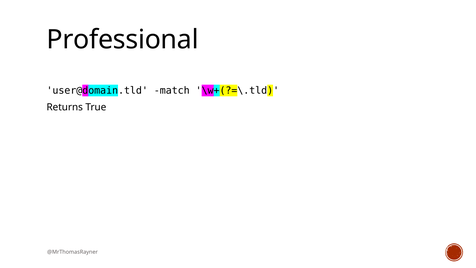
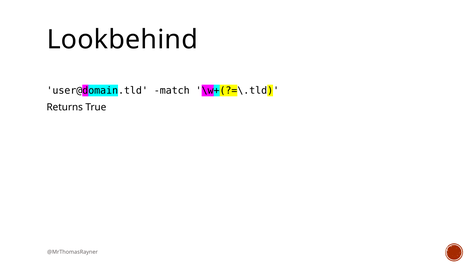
Professional: Professional -> Lookbehind (122, 40)
